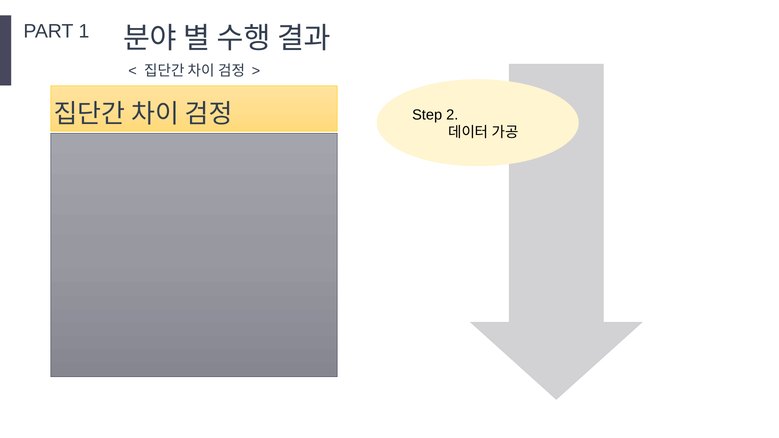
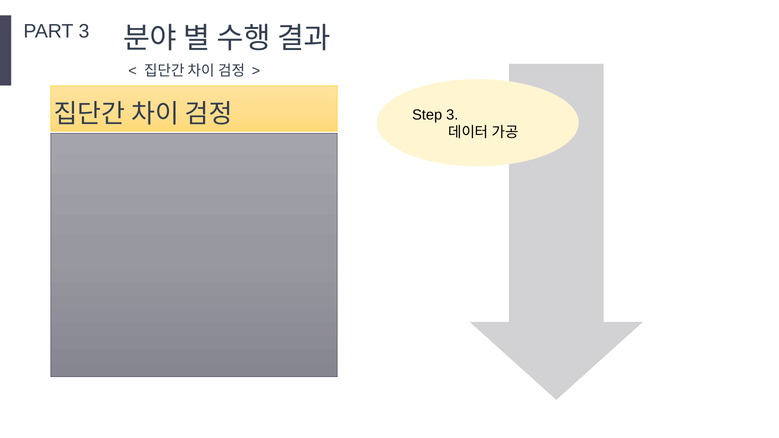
PART 1: 1 -> 3 (84, 31)
Step 2: 2 -> 3 (452, 115)
